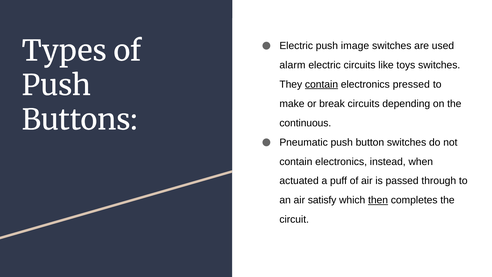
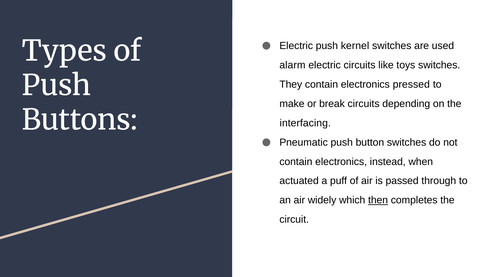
image: image -> kernel (355, 46)
contain underline: present -> none (322, 84)
continuous: continuous -> interfacing (305, 123)
satisfy: satisfy -> widely (322, 200)
